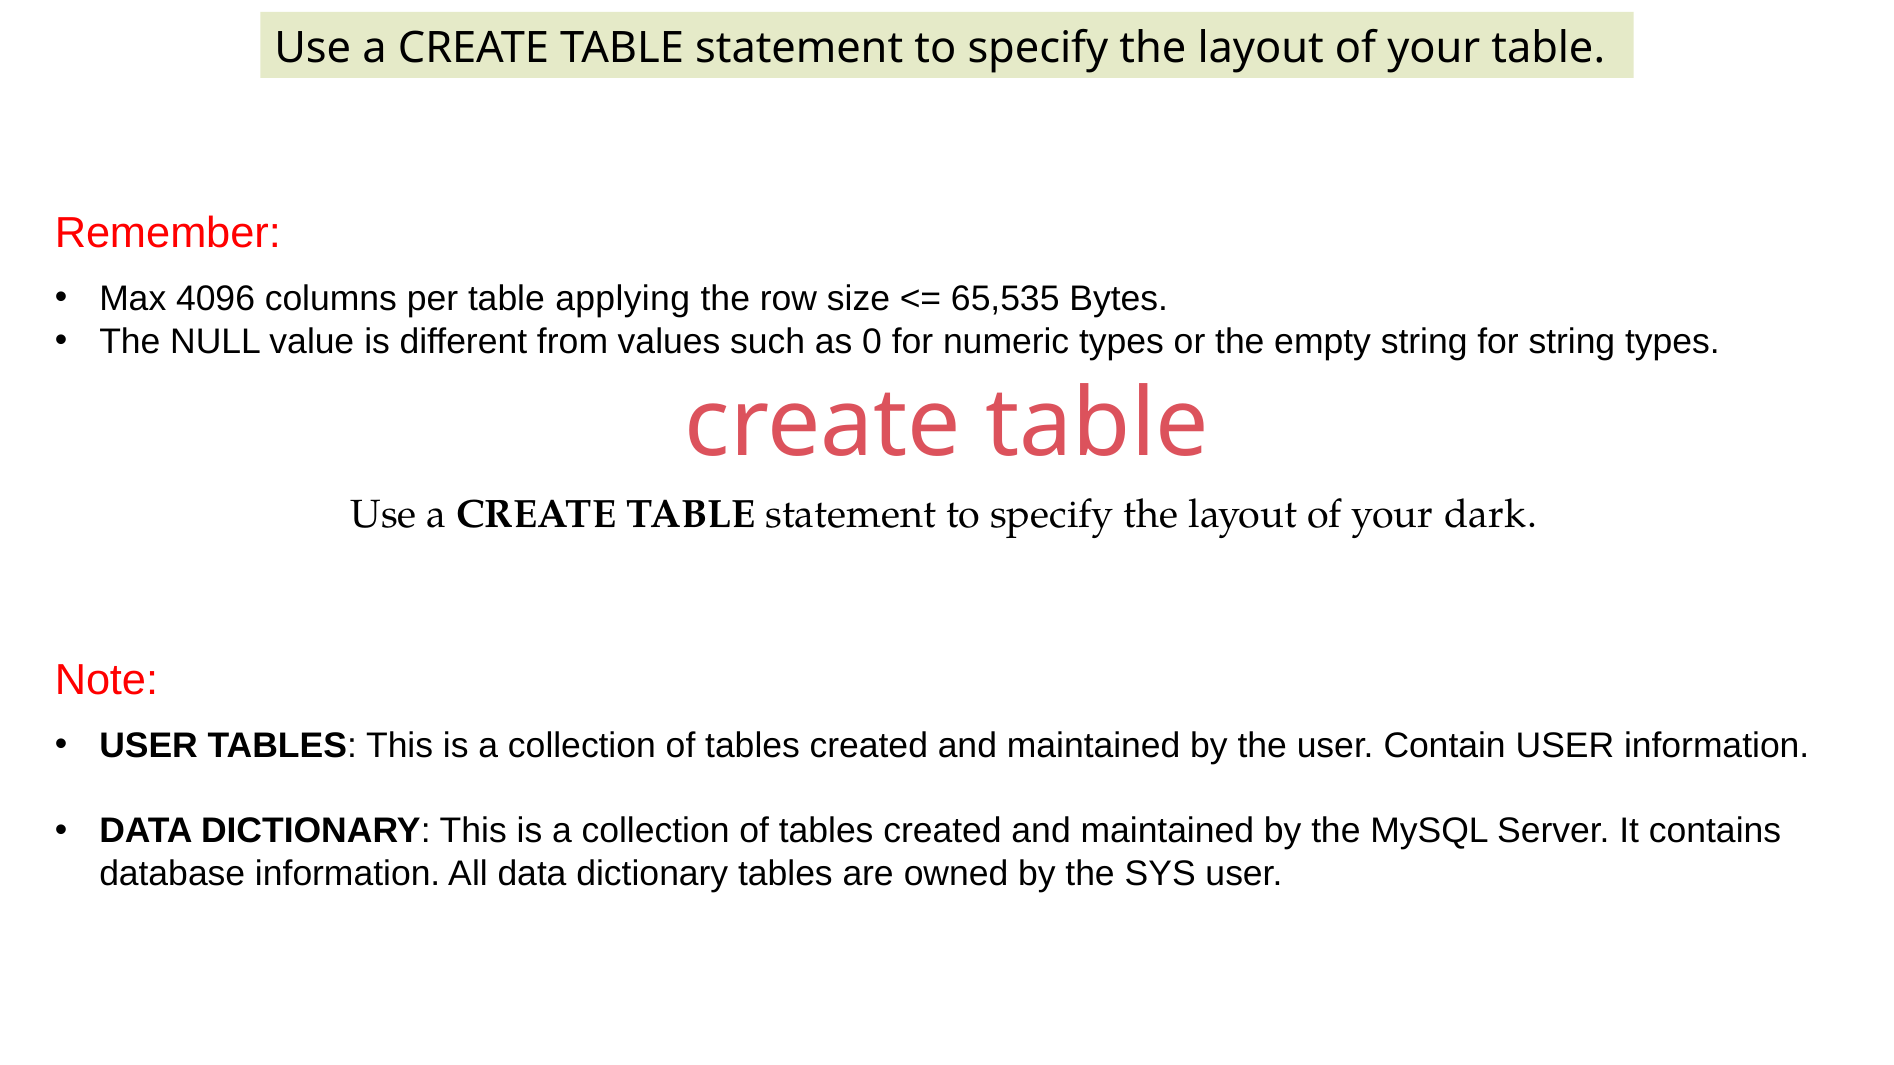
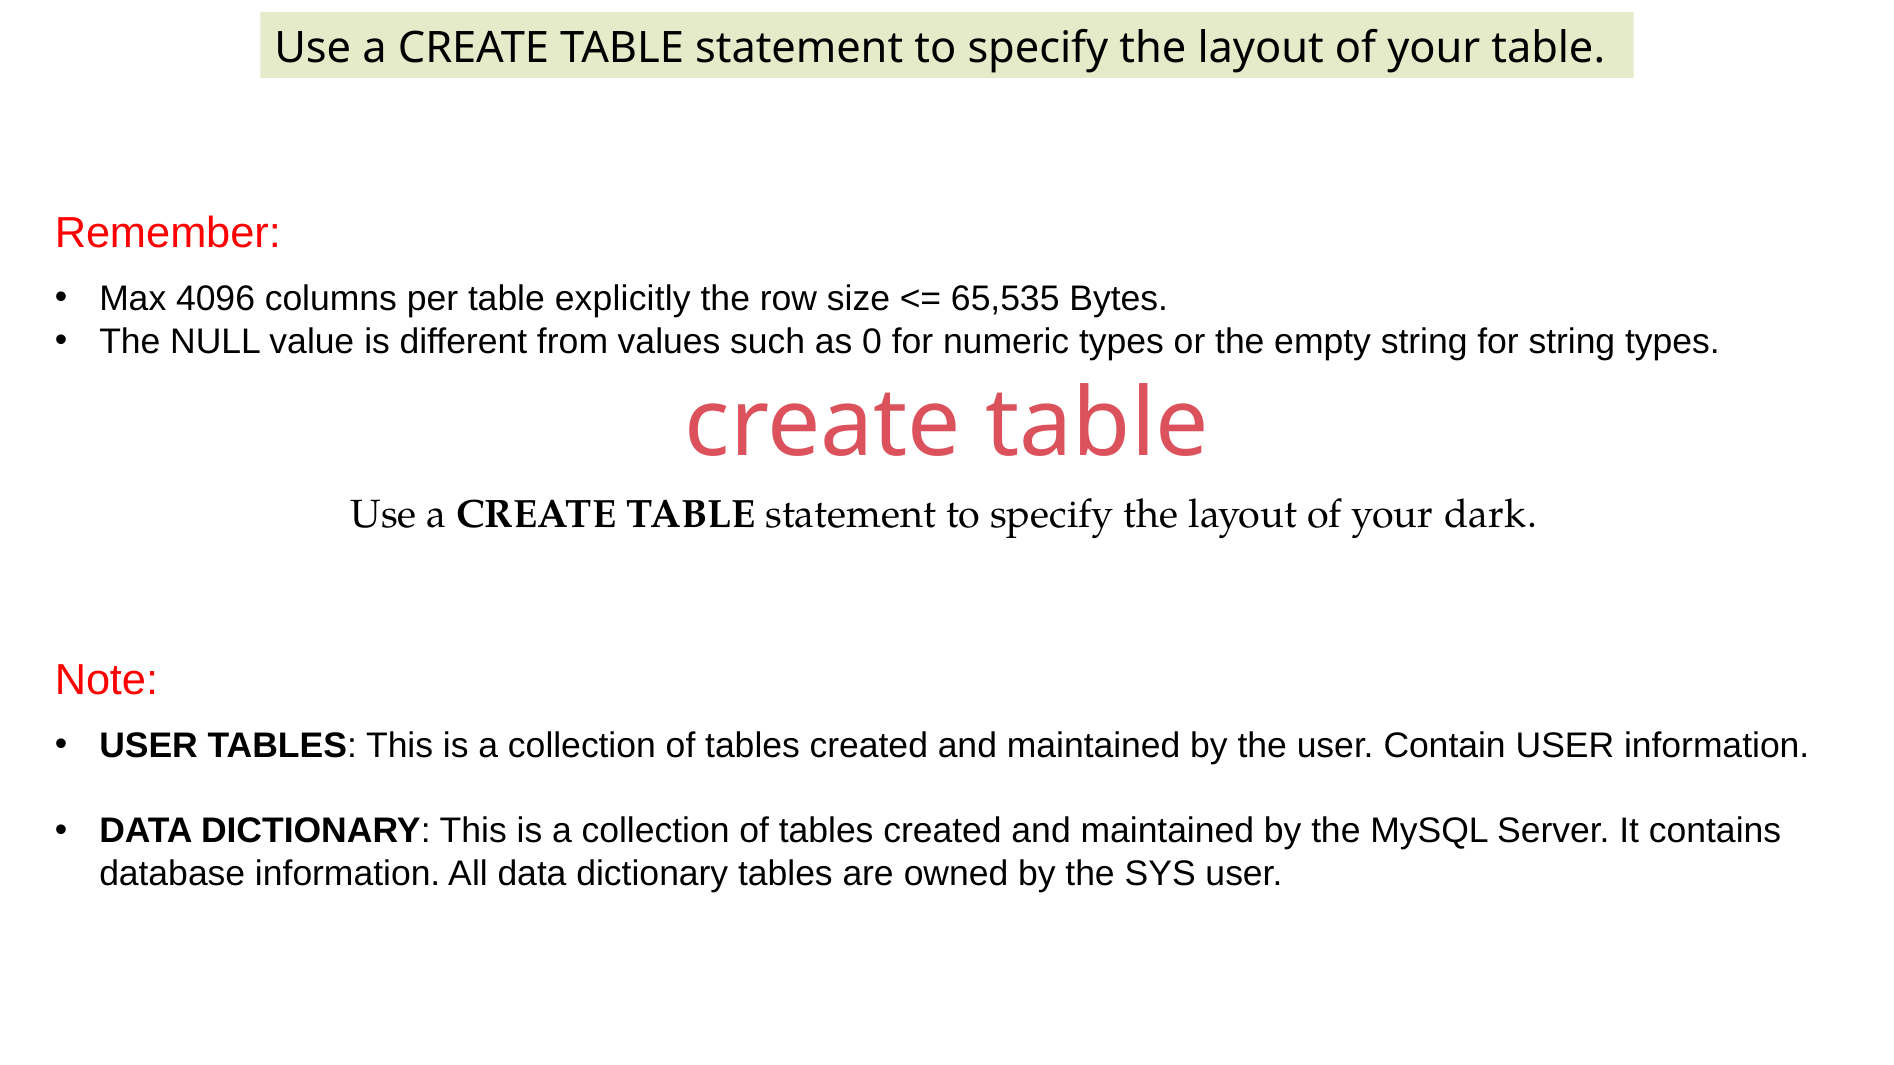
applying: applying -> explicitly (623, 299)
